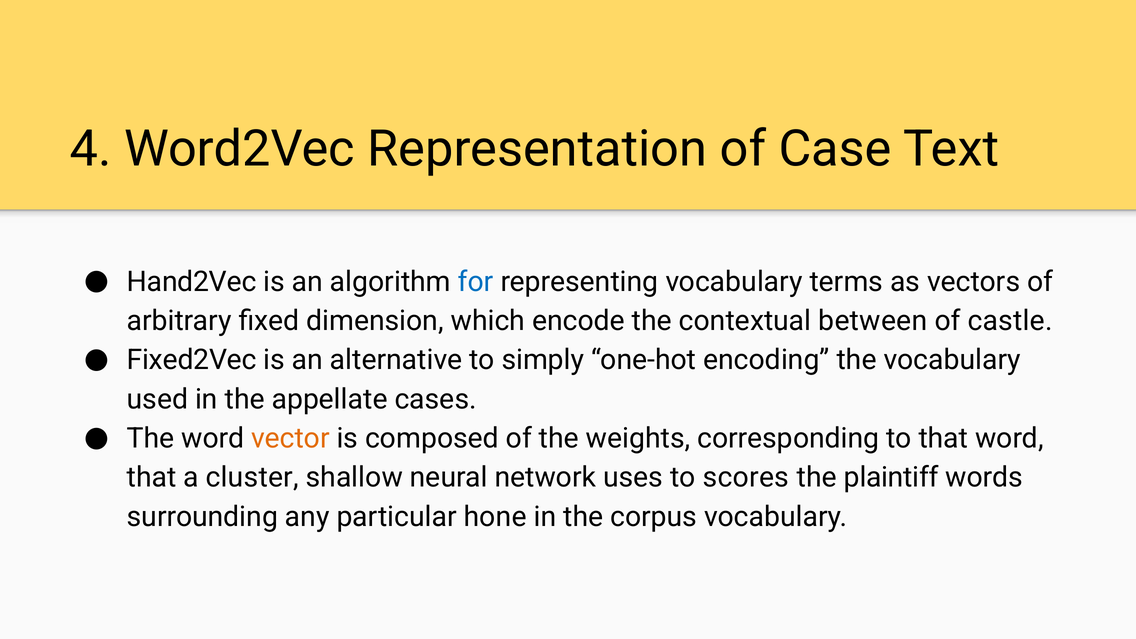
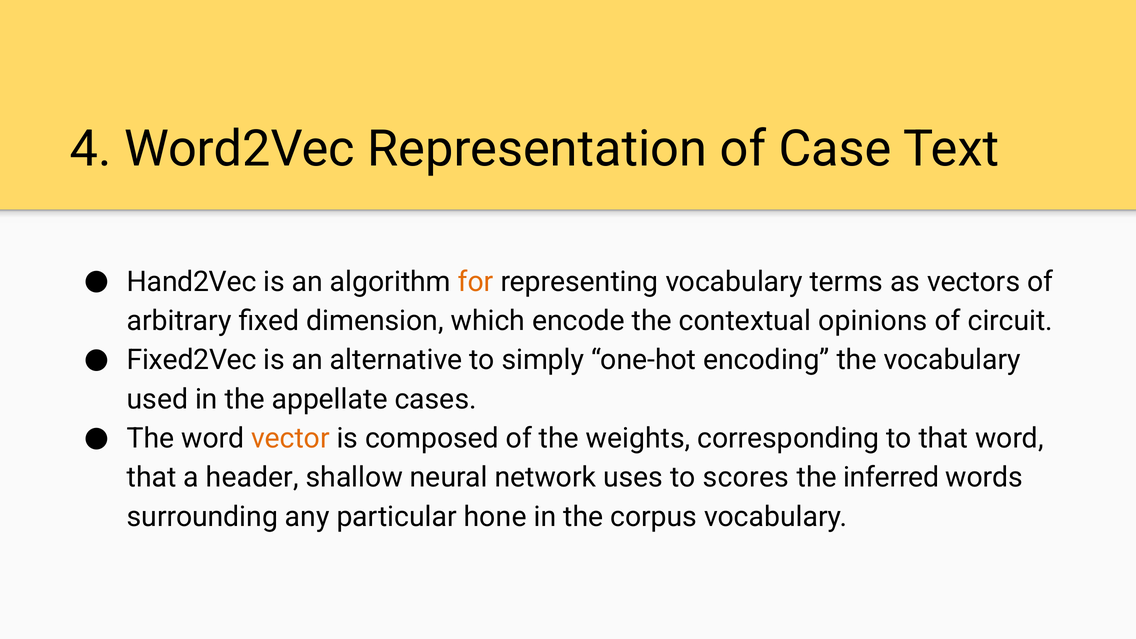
for colour: blue -> orange (476, 282)
between: between -> opinions (873, 321)
castle: castle -> circuit (1010, 321)
cluster: cluster -> header (252, 478)
plaintiff: plaintiff -> inferred (891, 478)
